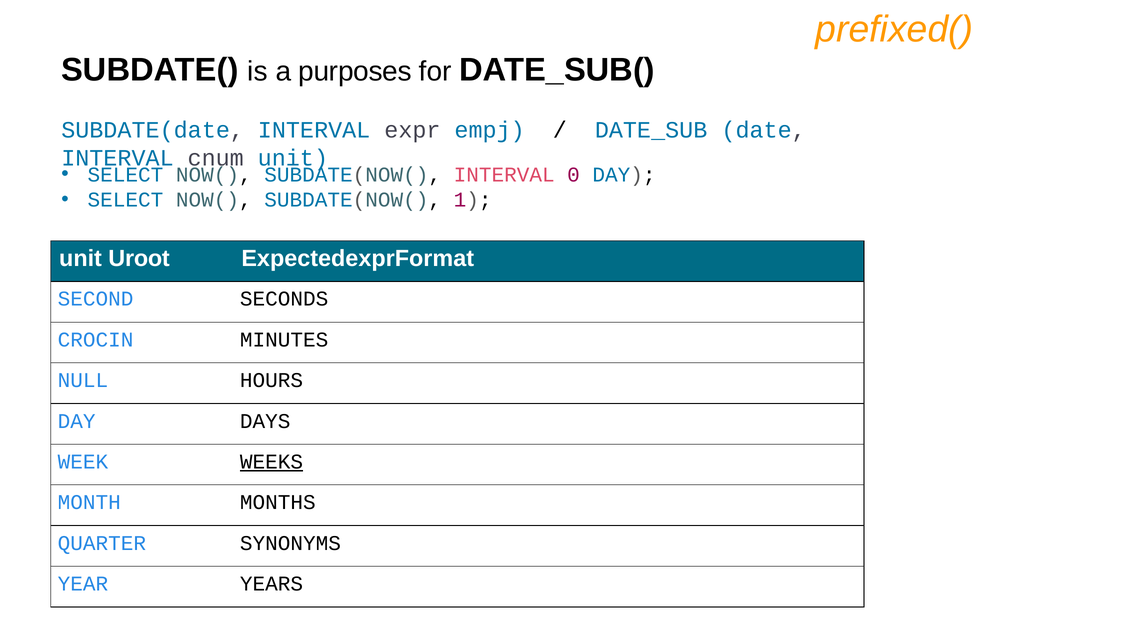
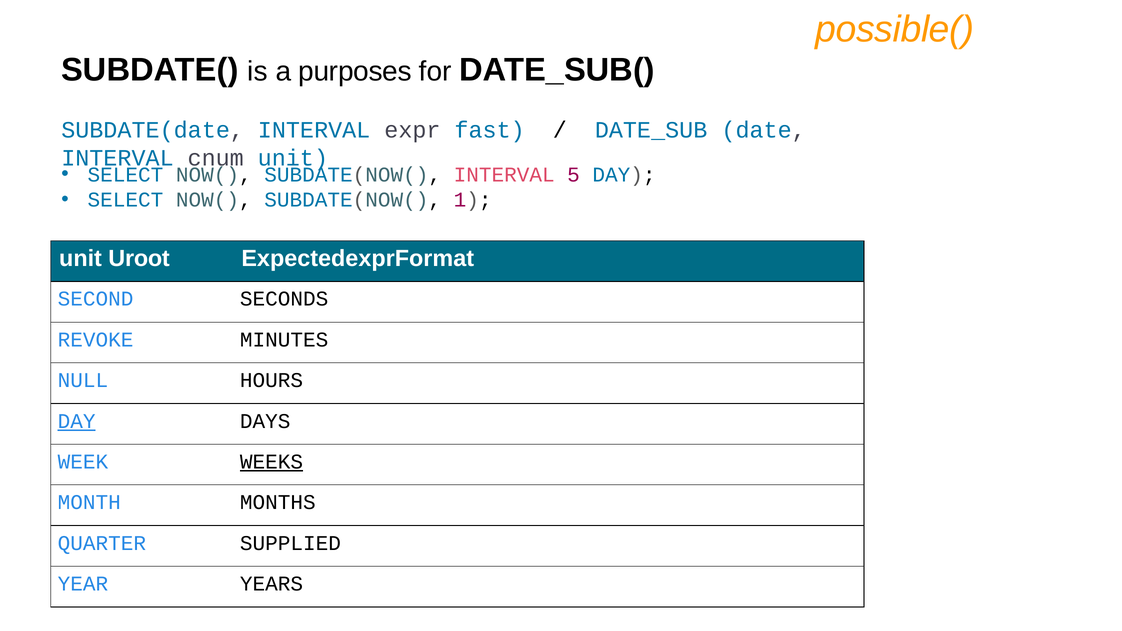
prefixed(: prefixed( -> possible( (895, 29)
empj: empj -> fast (490, 130)
0: 0 -> 5 (574, 175)
CROCIN: CROCIN -> REVOKE (96, 340)
DAY underline: none -> present (77, 421)
SYNONYMS: SYNONYMS -> SUPPLIED (290, 543)
